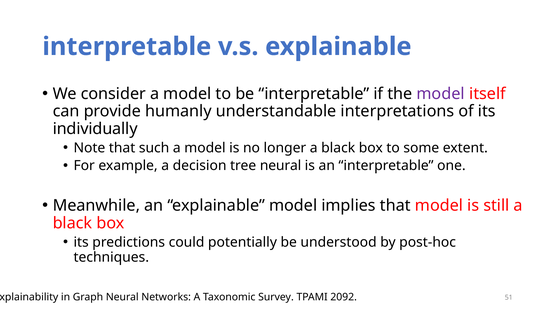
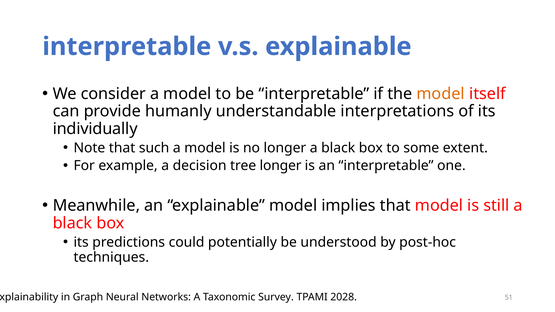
model colour: purple -> orange (441, 94)
tree neural: neural -> longer (281, 166)
2092: 2092 -> 2028 (344, 297)
